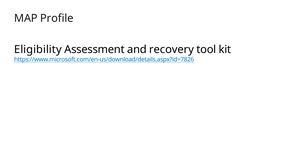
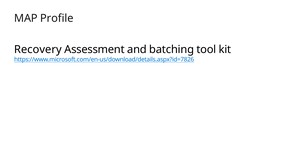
Eligibility: Eligibility -> Recovery (38, 50)
recovery: recovery -> batching (172, 50)
